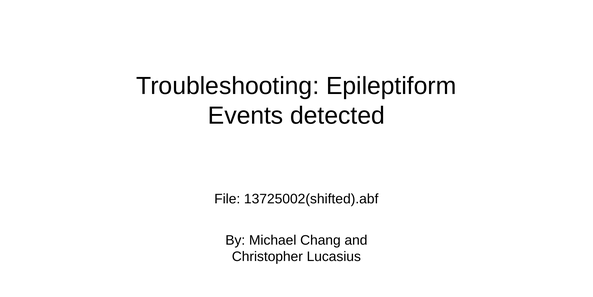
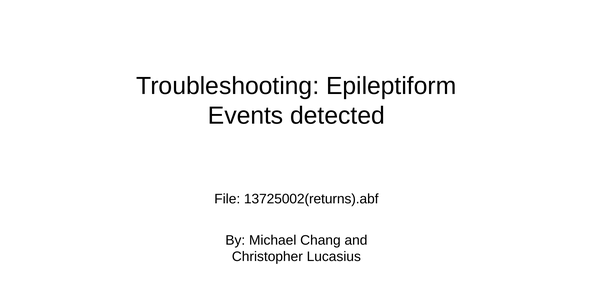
13725002(shifted).abf: 13725002(shifted).abf -> 13725002(returns).abf (311, 199)
